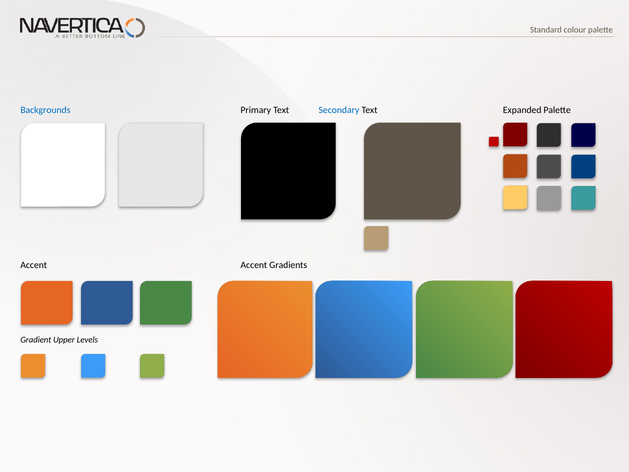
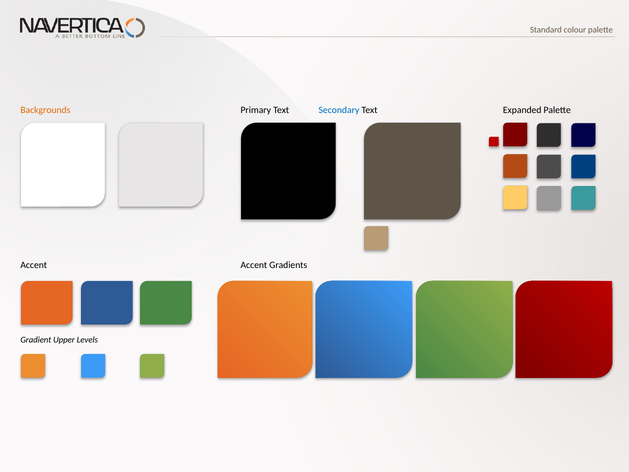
Backgrounds colour: blue -> orange (45, 110)
